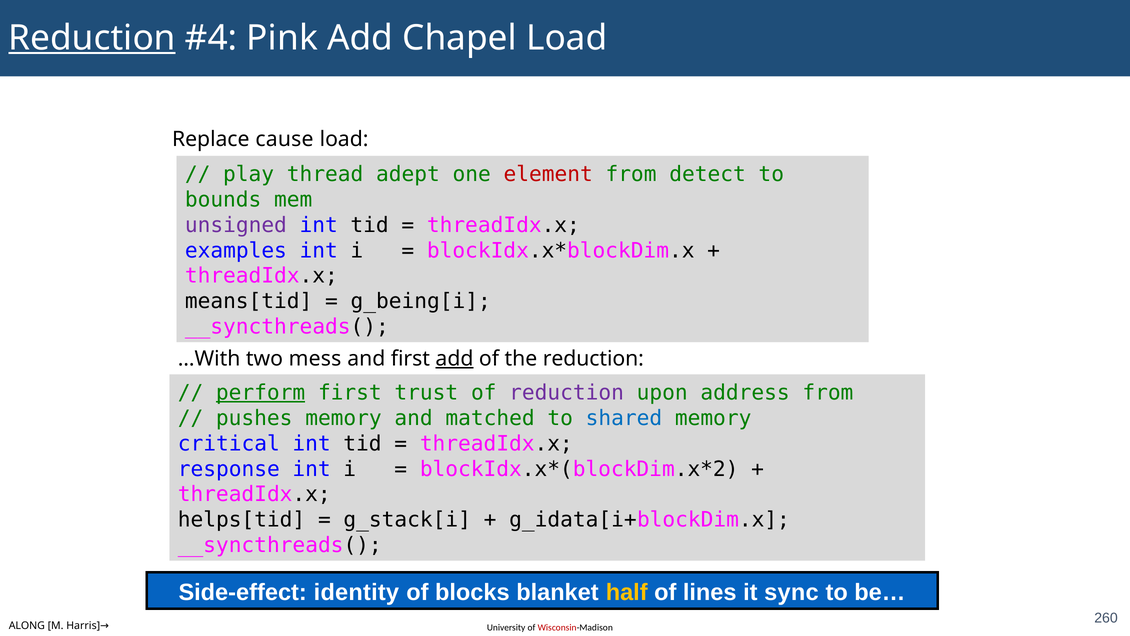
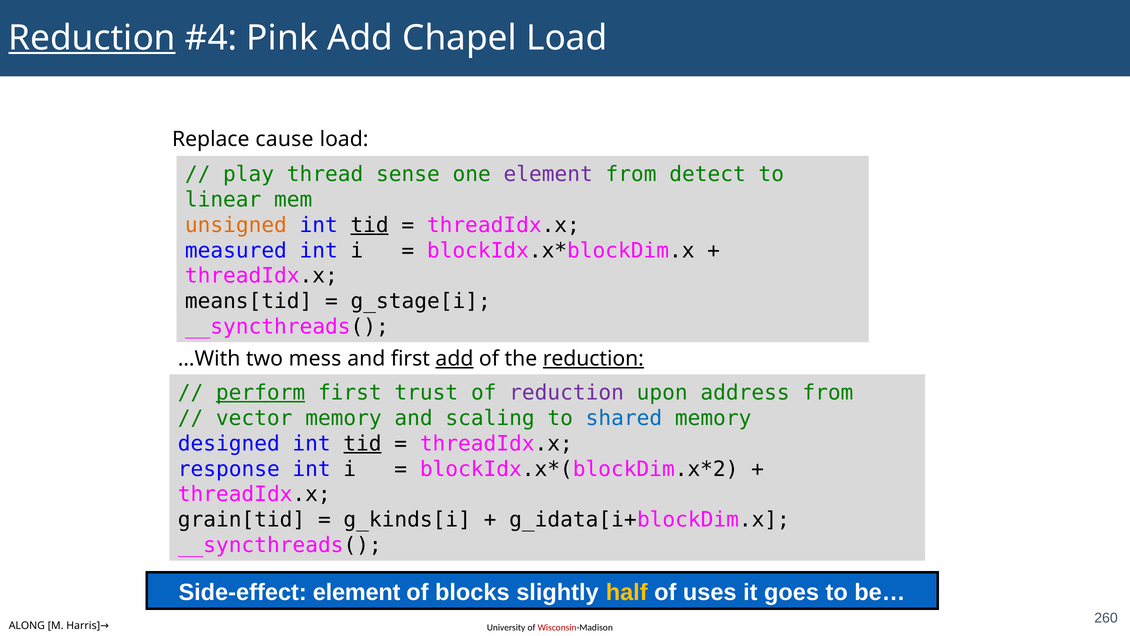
adept: adept -> sense (408, 174)
element colour: red -> purple (548, 174)
bounds: bounds -> linear (223, 200)
unsigned colour: purple -> orange (236, 225)
tid underline: none -> present (370, 225)
examples: examples -> measured (236, 250)
g_being[i: g_being[i -> g_stage[i (421, 301)
reduction underline: none -> present (593, 358)
pushes: pushes -> vector (254, 418)
matched: matched -> scaling (490, 418)
critical: critical -> designed (229, 443)
tid underline: none -> present (362, 443)
helps[tid: helps[tid -> grain[tid (242, 520)
g_stack[i: g_stack[i -> g_kinds[i (407, 520)
Side-effect identity: identity -> element (357, 592)
blanket: blanket -> slightly (557, 592)
lines: lines -> uses (710, 592)
sync: sync -> goes (792, 592)
